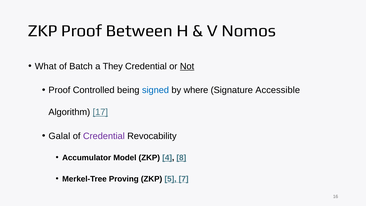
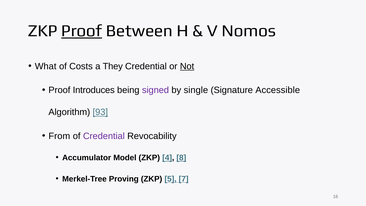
Proof underline: none -> present (82, 31)
Batch: Batch -> Costs (81, 66)
Controlled: Controlled -> Introduces (94, 90)
signed colour: blue -> purple (155, 90)
where: where -> single (196, 90)
17: 17 -> 93 (100, 112)
Galal: Galal -> From (59, 136)
